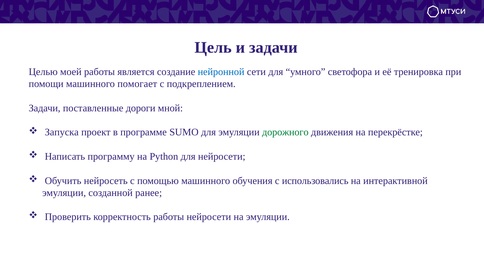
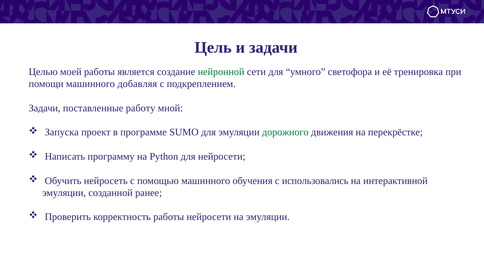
нейронной colour: blue -> green (221, 72)
помогает: помогает -> добавляя (137, 84)
дороги: дороги -> работу (141, 108)
